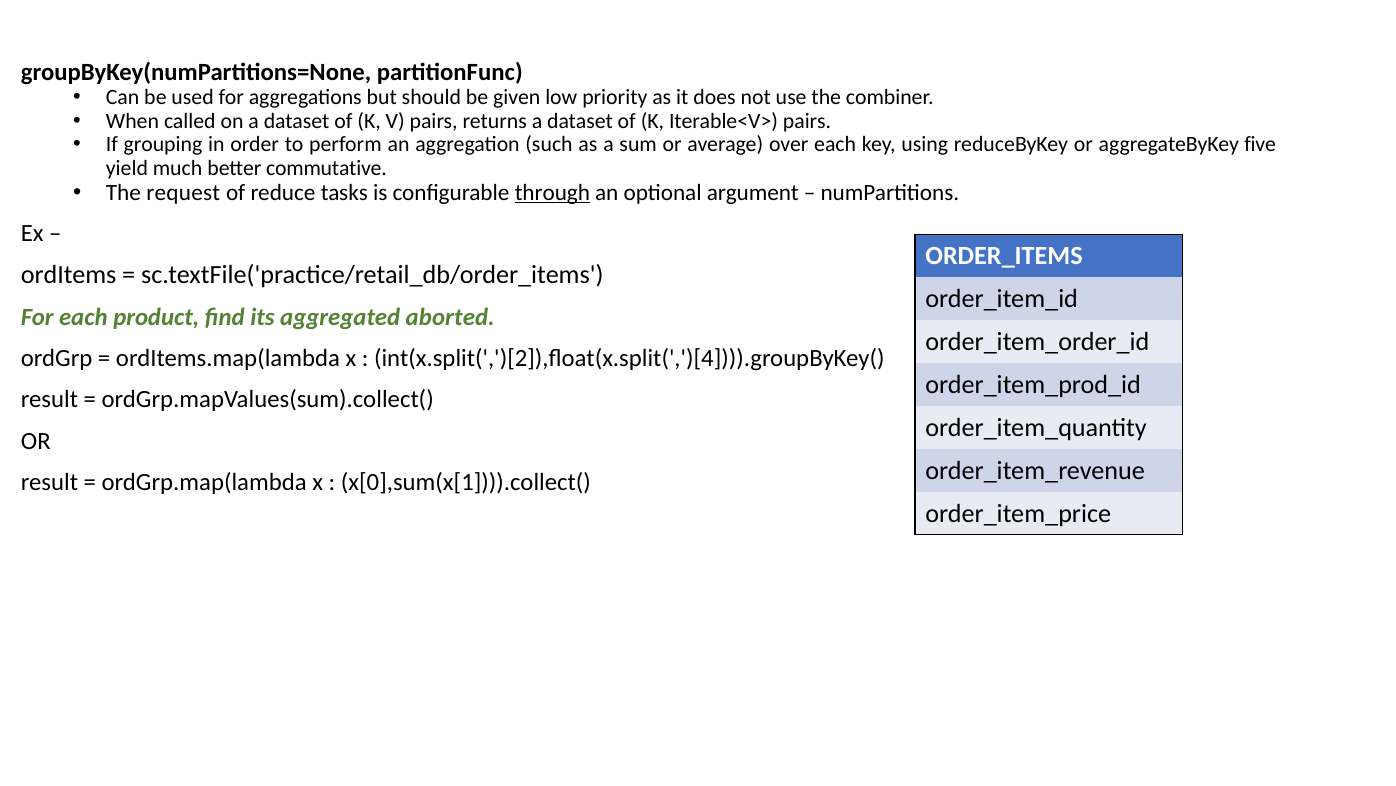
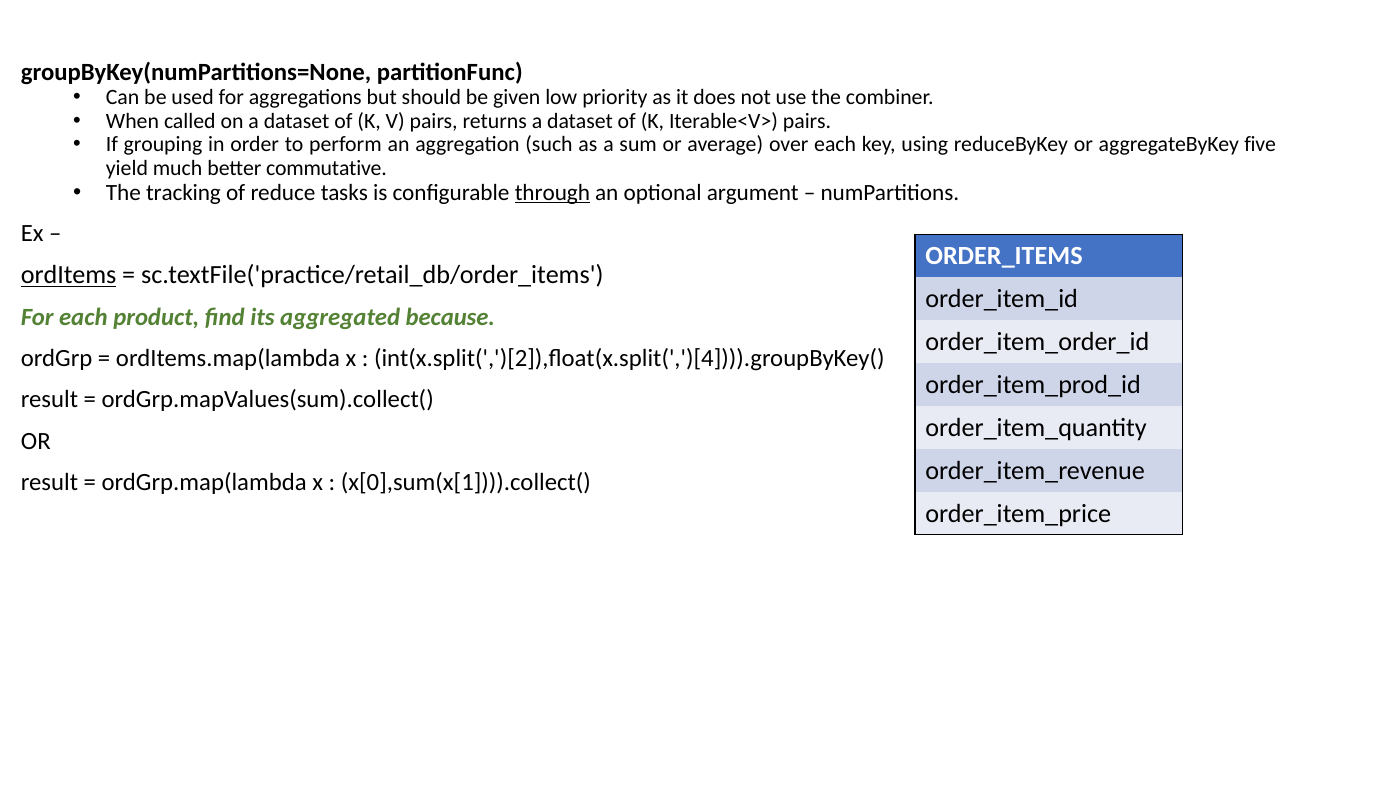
request: request -> tracking (183, 192)
ordItems underline: none -> present (69, 275)
aborted: aborted -> because (450, 317)
